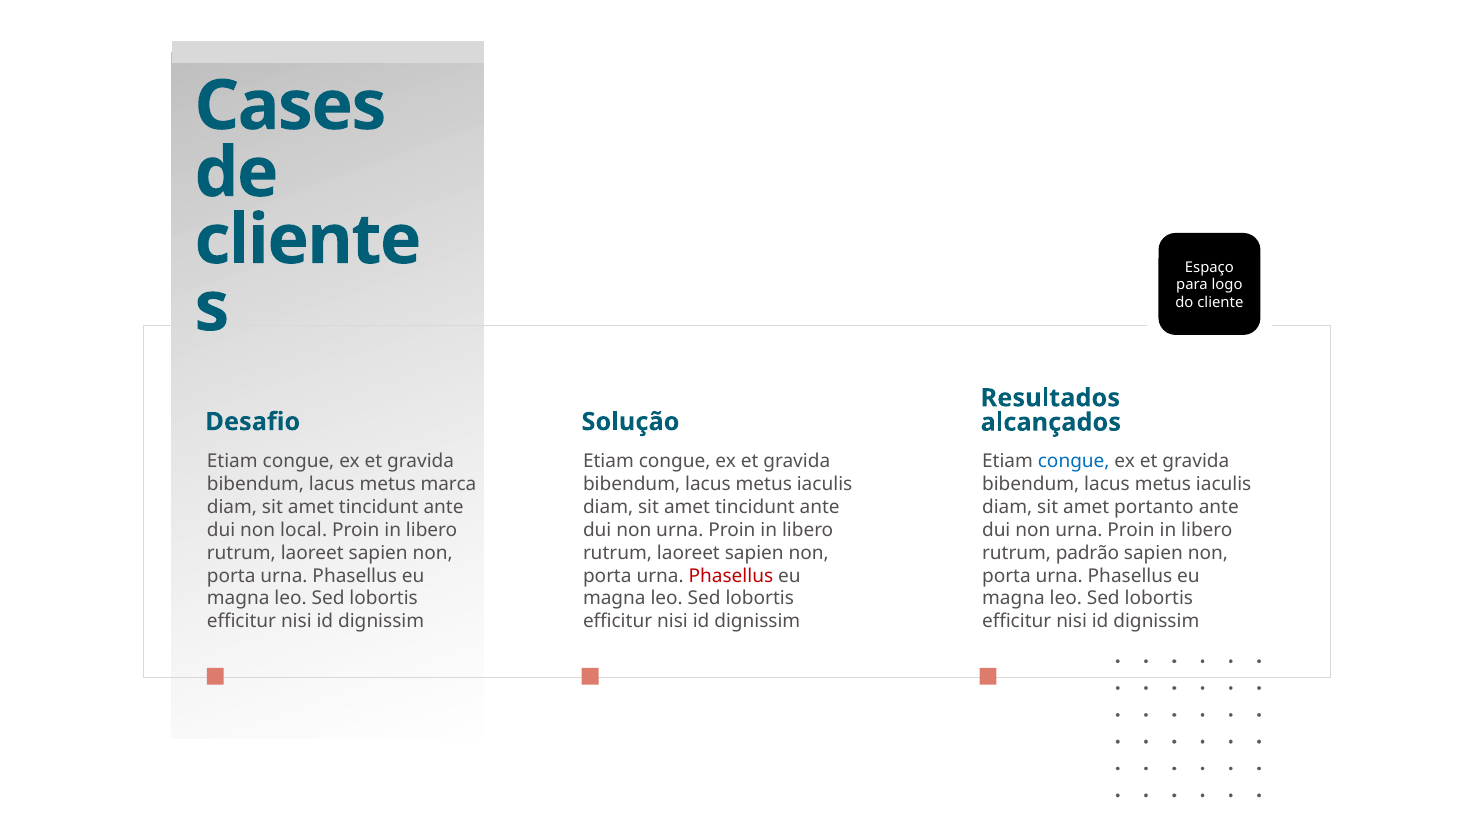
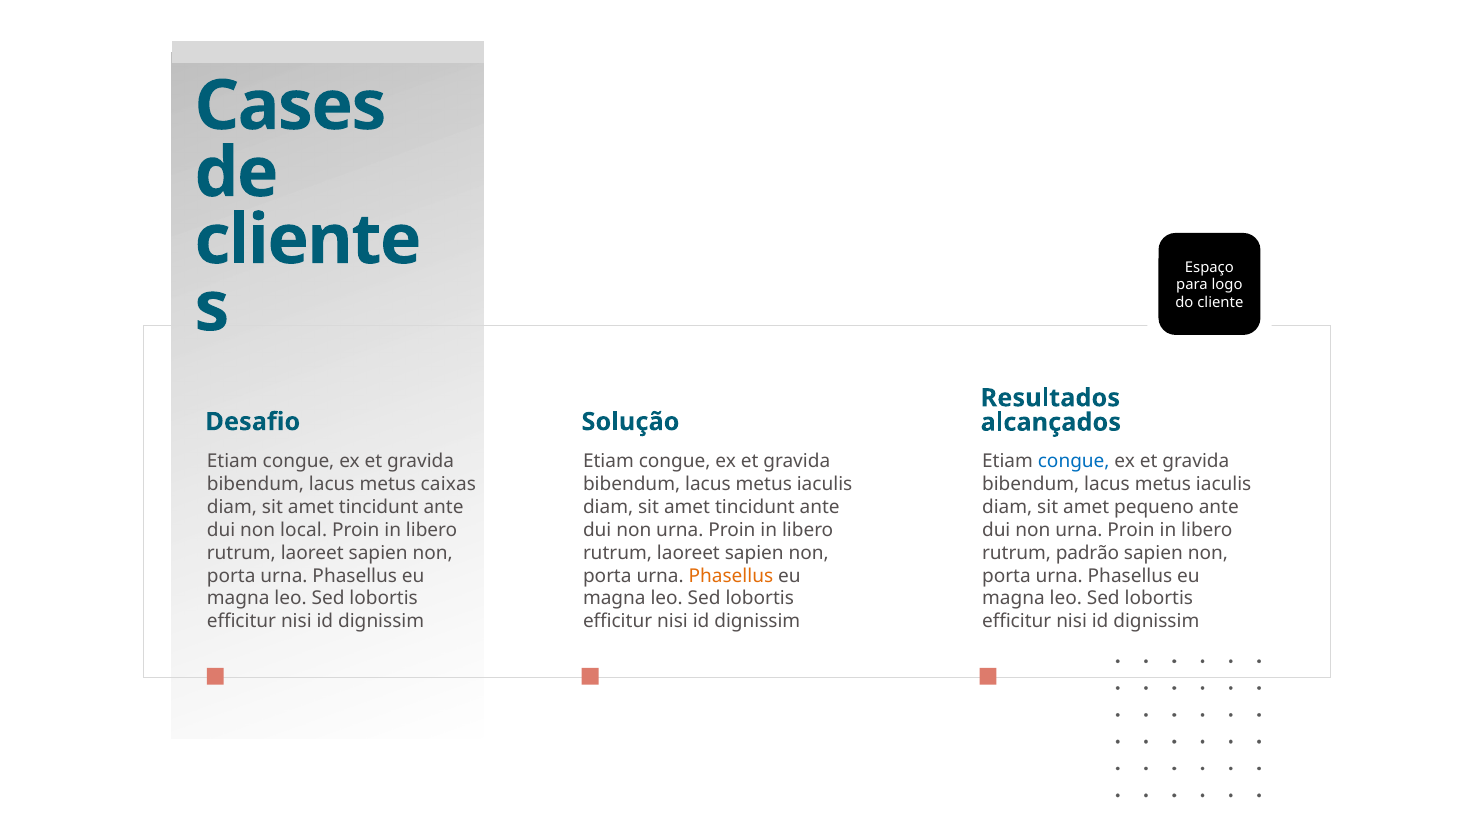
marca: marca -> caixas (448, 484)
portanto: portanto -> pequeno (1154, 507)
Phasellus colour: red -> orange (731, 576)
